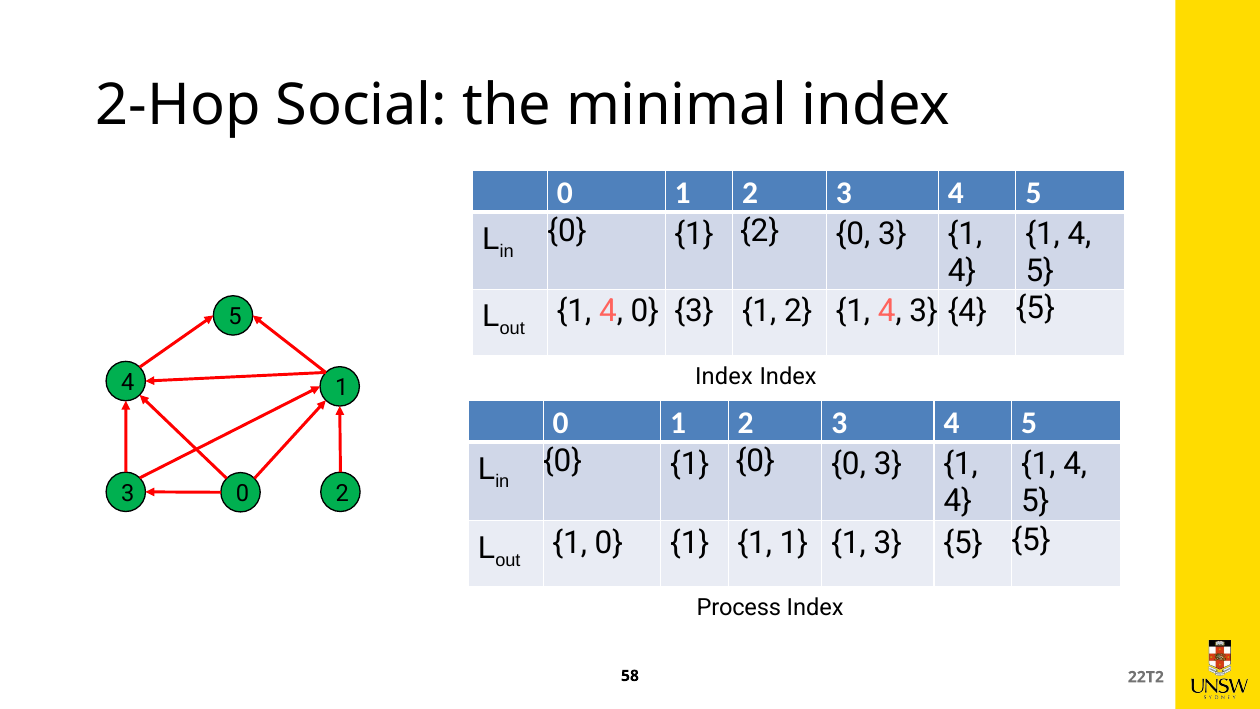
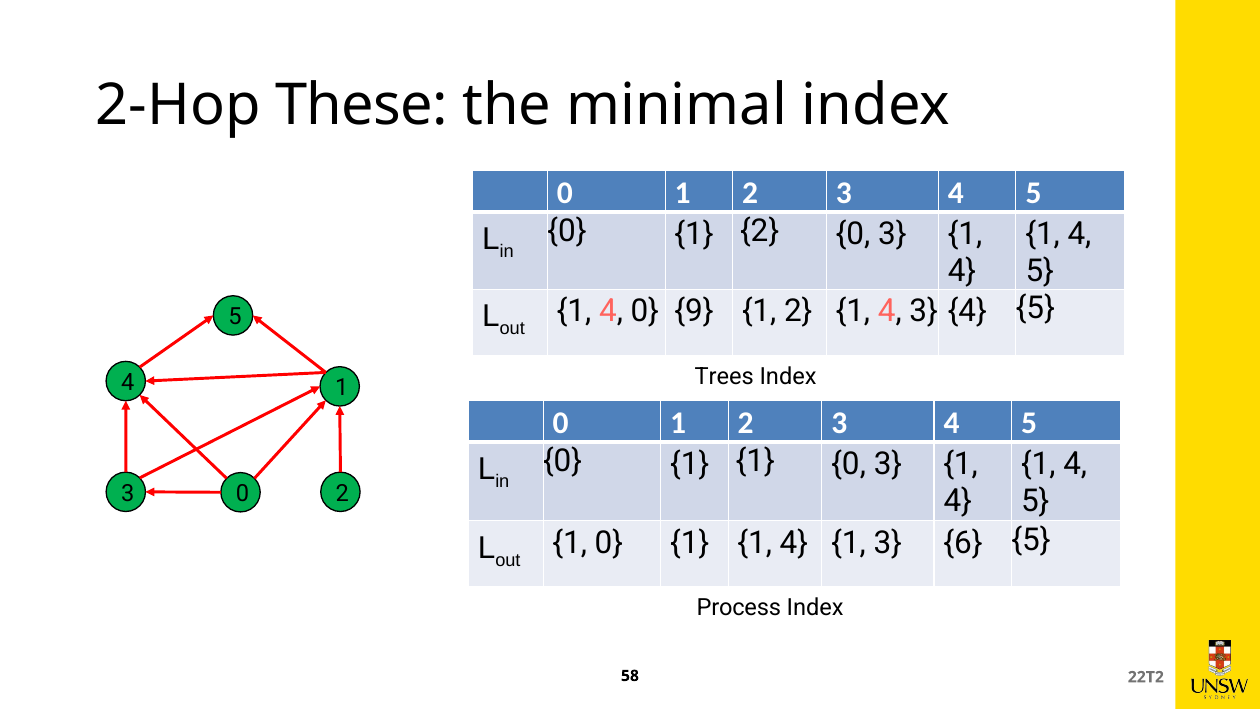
Social: Social -> These (362, 106)
4 0 3: 3 -> 9 (694, 311)
Index: Index -> Trees (724, 377)
0: 0 -> 1 (755, 461)
0 1 1 1: 1 -> 4 (794, 543)
3 5: 5 -> 6 (963, 543)
